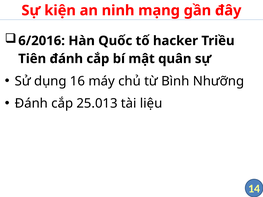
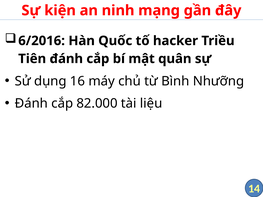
25.013: 25.013 -> 82.000 (97, 104)
